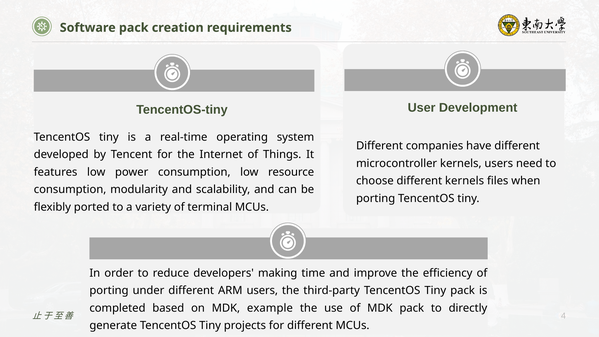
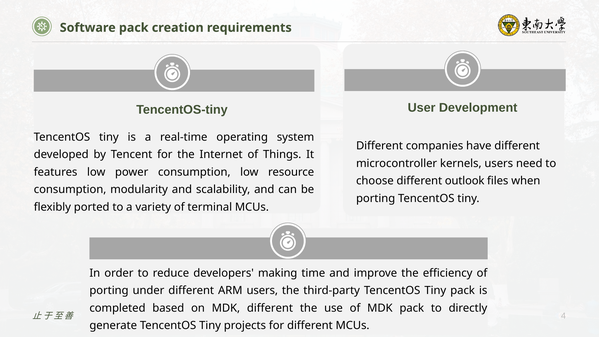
different kernels: kernels -> outlook (465, 181)
MDK example: example -> different (270, 308)
